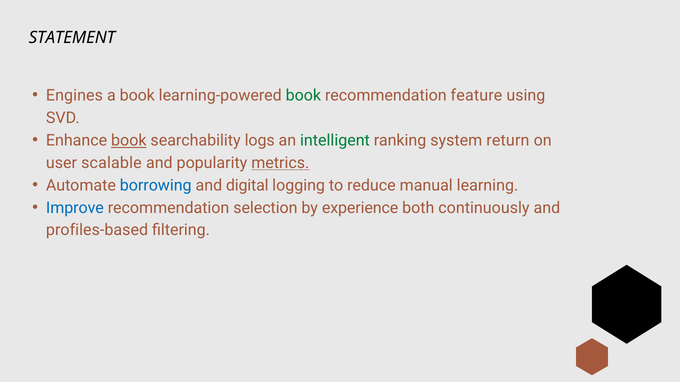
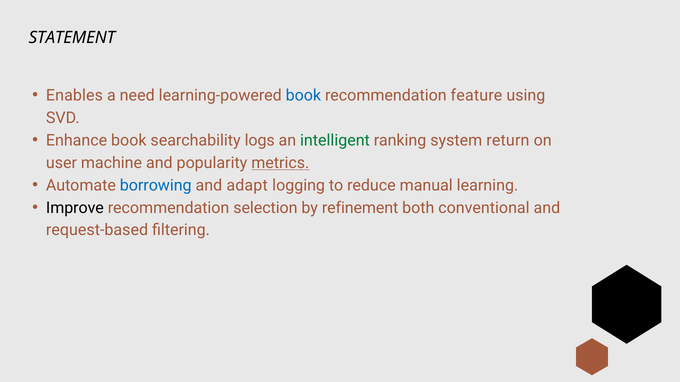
Engines: Engines -> Enables (74, 96)
a book: book -> need (137, 96)
book colour: green -> blue (303, 96)
book underline: present -> none (129, 141)
scalable: scalable -> machine (112, 163)
digital: digital -> adapt (247, 186)
Improve colour: blue -> black (75, 208)
experience: experience -> refinement (360, 208)
continuously: continuously -> conventional (484, 208)
profiles-based: profiles-based -> request-based (97, 230)
